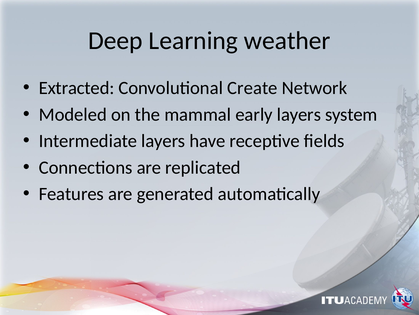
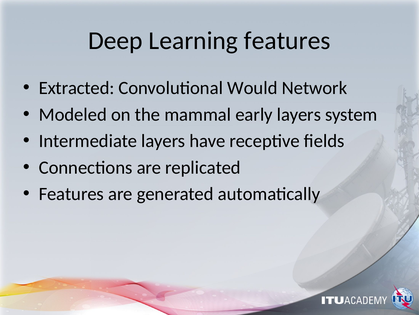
Learning weather: weather -> features (287, 41)
Create: Create -> Would (252, 88)
